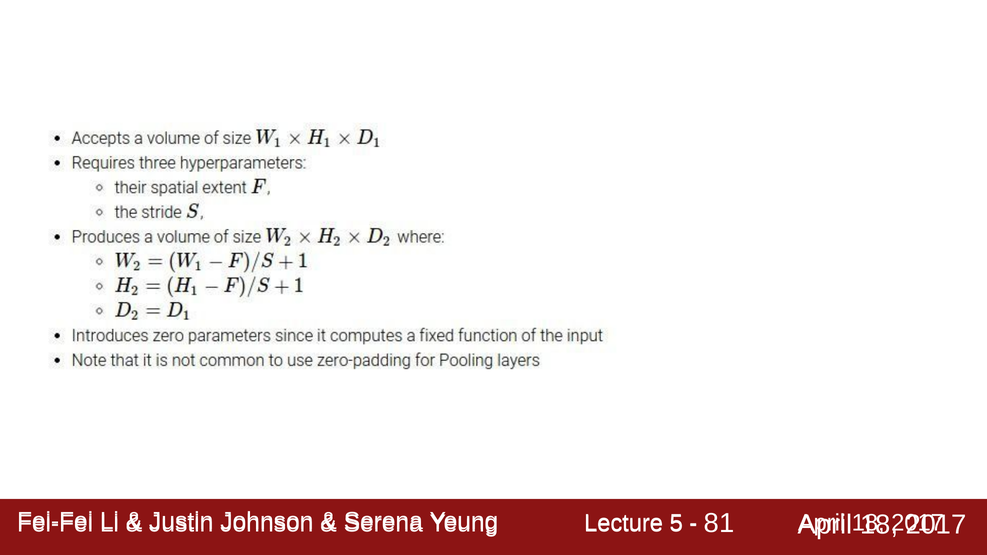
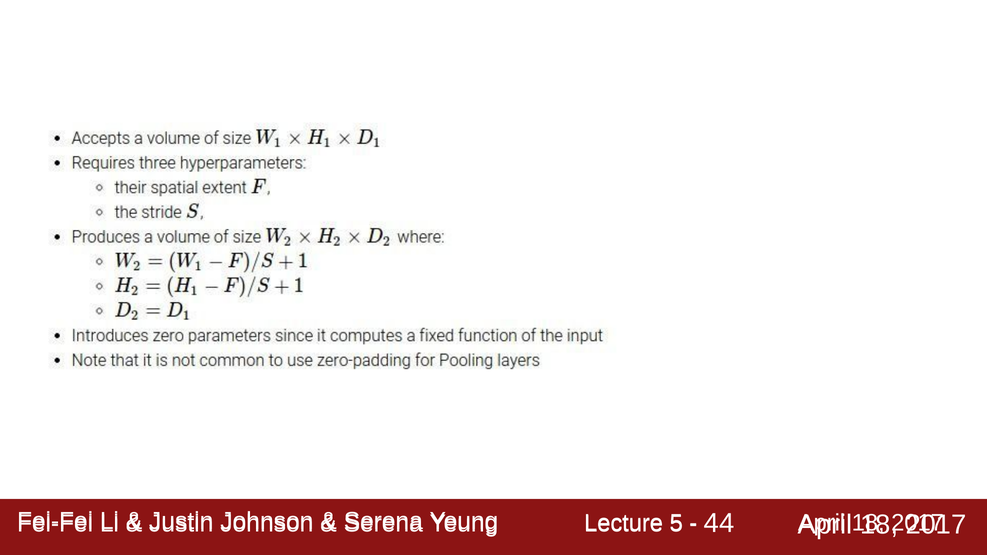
81: 81 -> 44 (719, 523)
